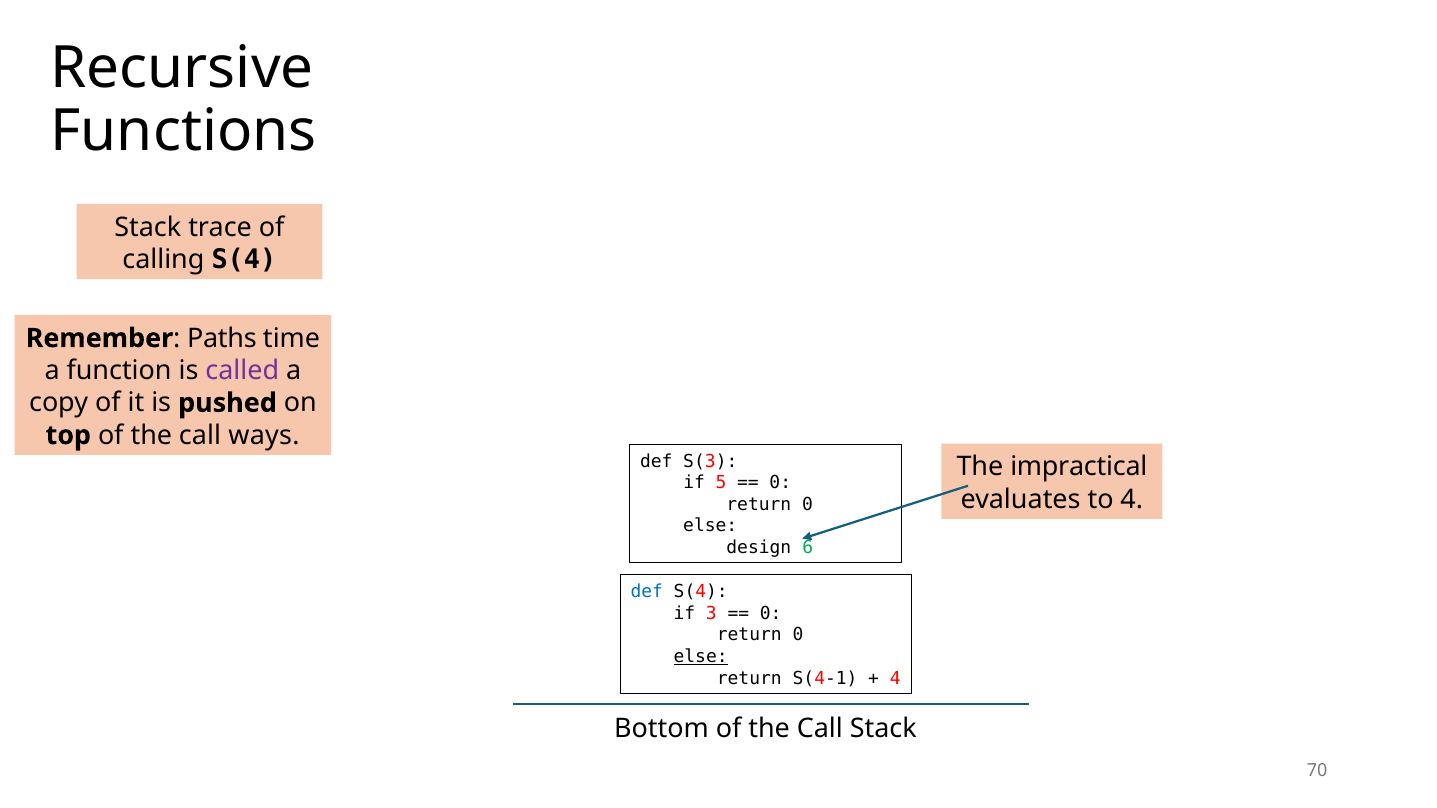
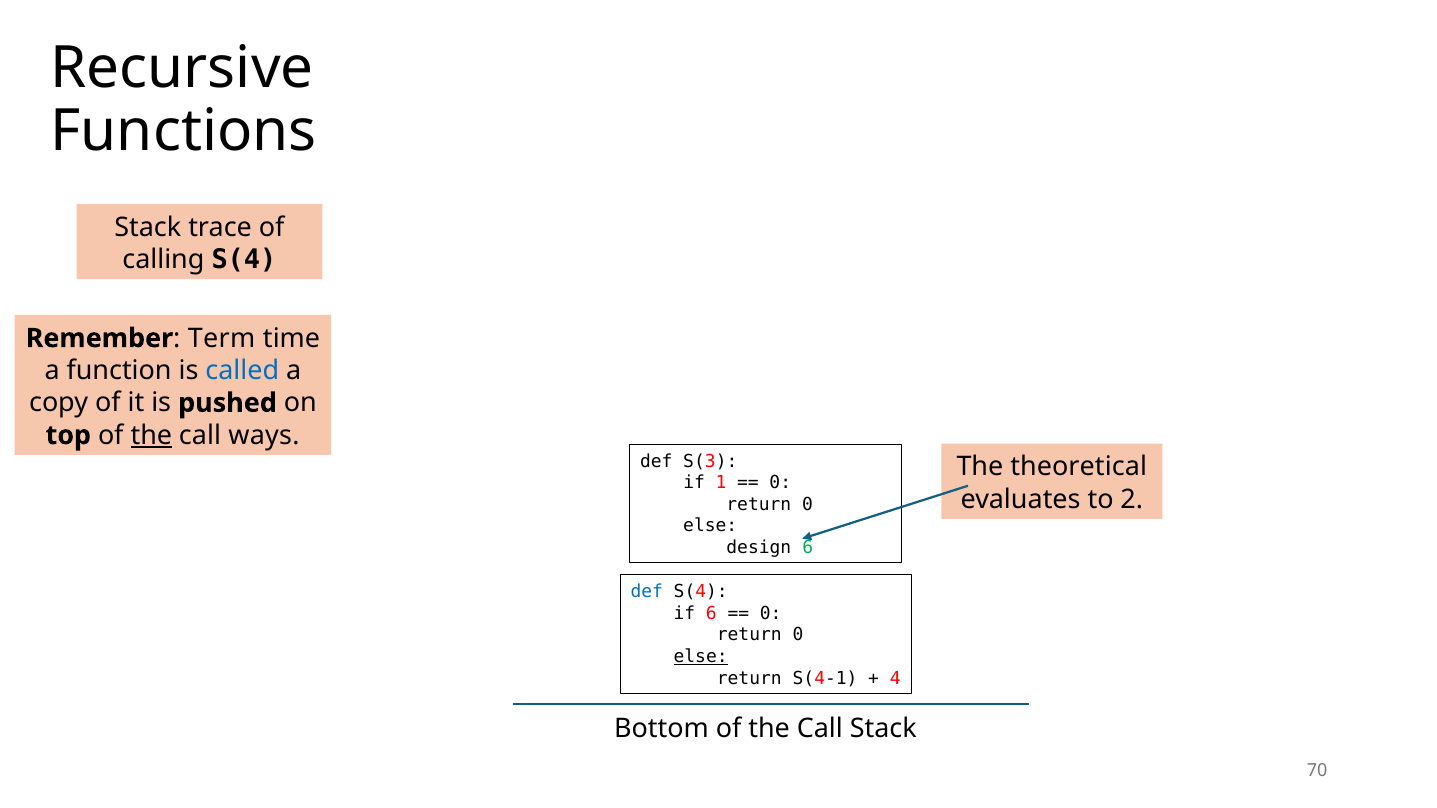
Paths: Paths -> Term (222, 338)
called colour: purple -> blue (242, 371)
the underline: none -> present (151, 435)
impractical: impractical -> theoretical (1079, 467)
5: 5 -> 1 (721, 483)
to 4: 4 -> 2 (1132, 500)
if 3: 3 -> 6 (711, 614)
